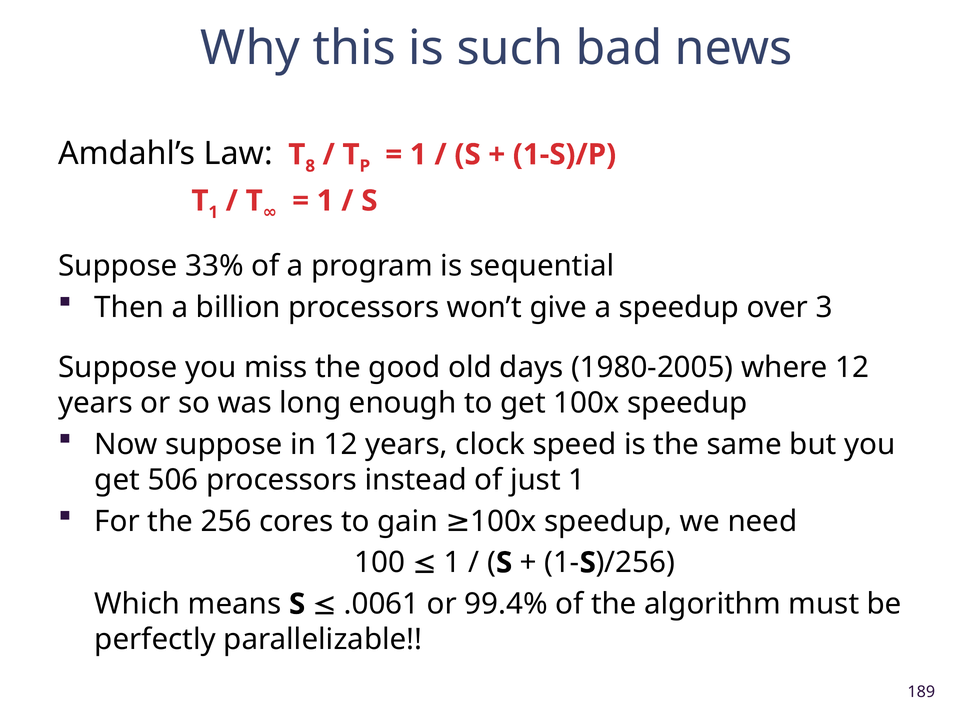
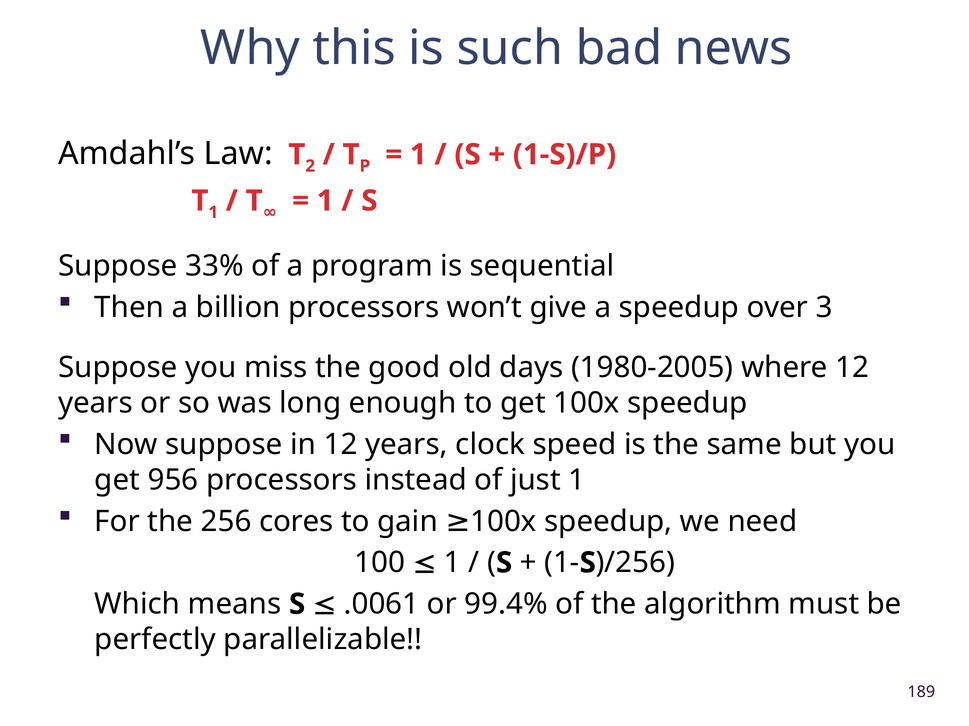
8: 8 -> 2 (310, 166)
506: 506 -> 956 (173, 480)
